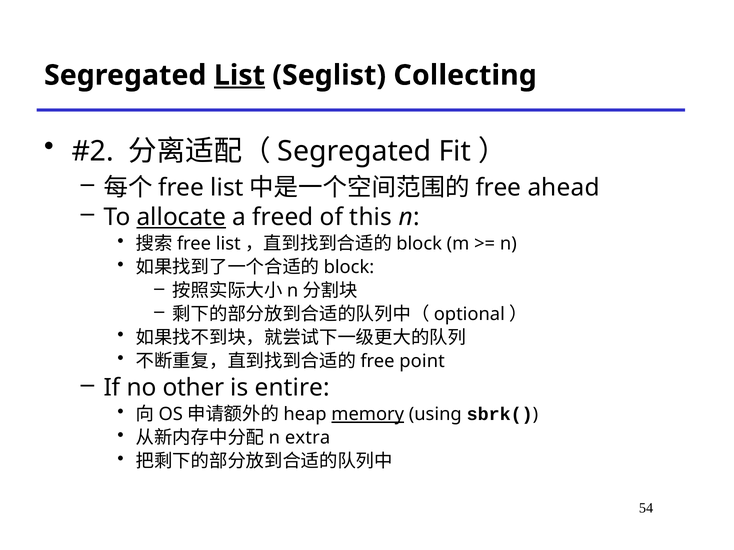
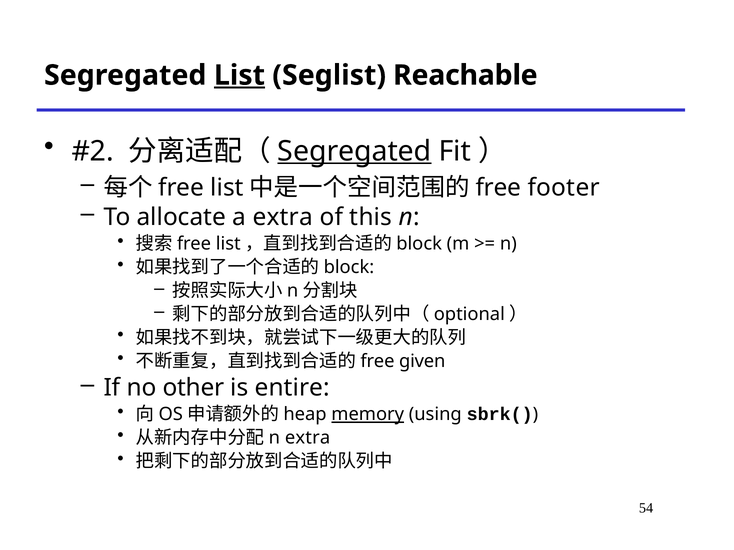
Collecting: Collecting -> Reachable (465, 75)
Segregated underline: none -> present (354, 151)
ahead: ahead -> footer (564, 188)
allocate underline: present -> none (181, 217)
a freed: freed -> extra (283, 217)
point: point -> given (422, 361)
